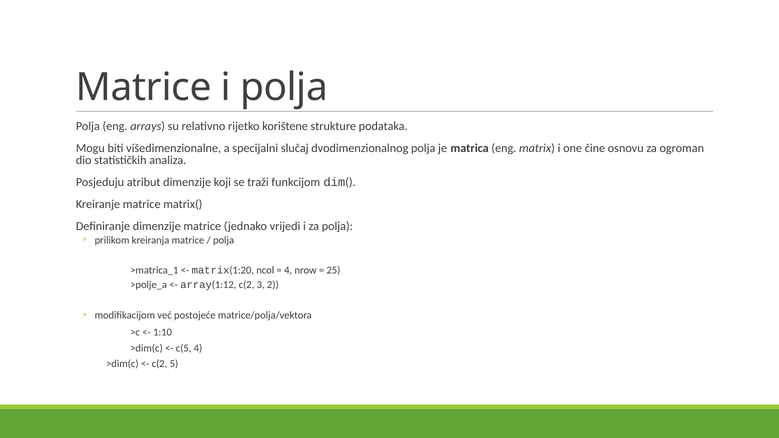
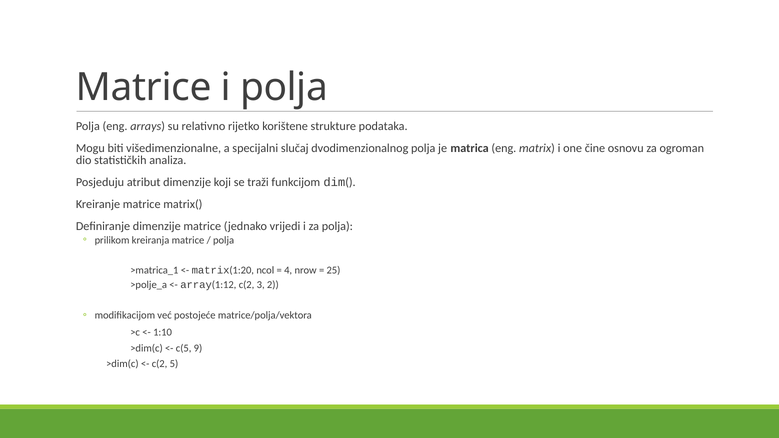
c(5 4: 4 -> 9 (198, 348)
